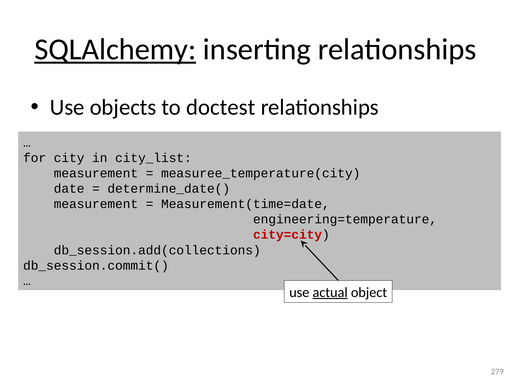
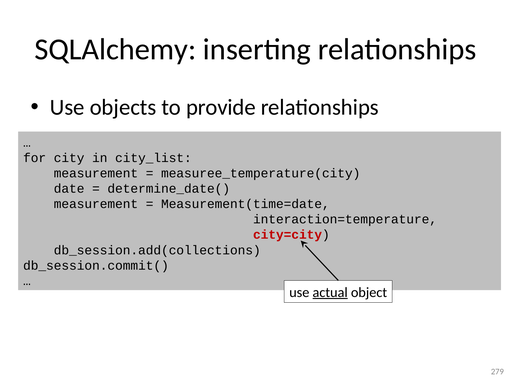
SQLAlchemy underline: present -> none (115, 49)
doctest: doctest -> provide (221, 107)
engineering=temperature: engineering=temperature -> interaction=temperature (345, 219)
